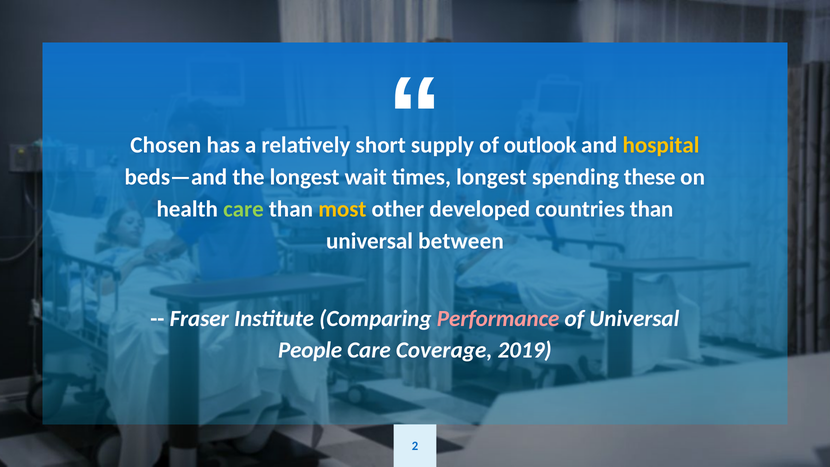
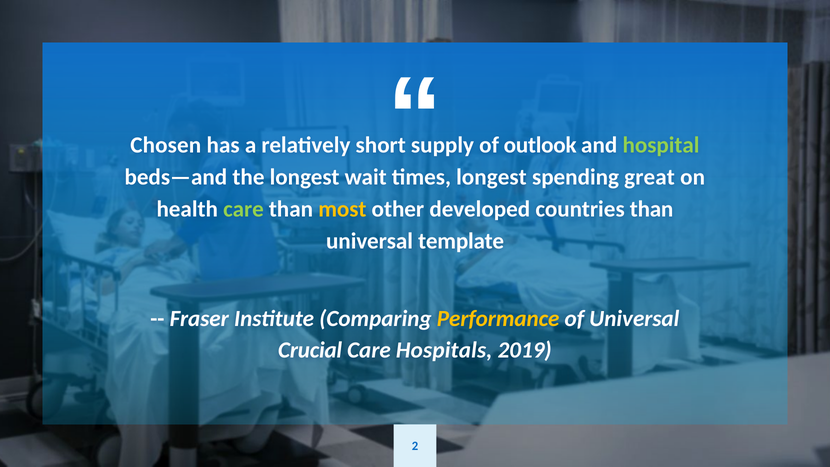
hospital colour: yellow -> light green (661, 145)
these: these -> great (650, 177)
between: between -> template (461, 241)
Performance colour: pink -> yellow (498, 318)
People: People -> Crucial (310, 350)
Coverage: Coverage -> Hospitals (444, 350)
